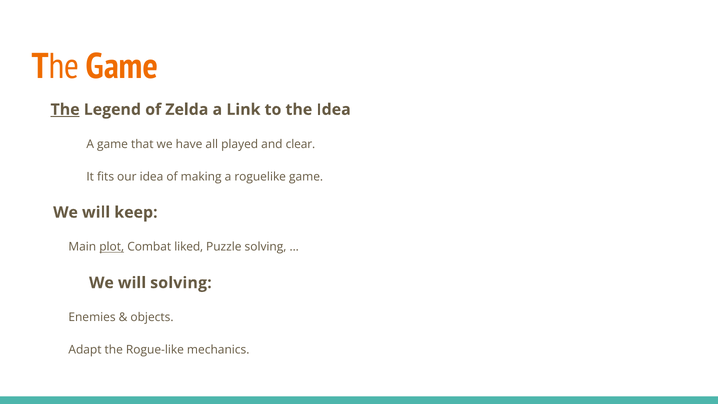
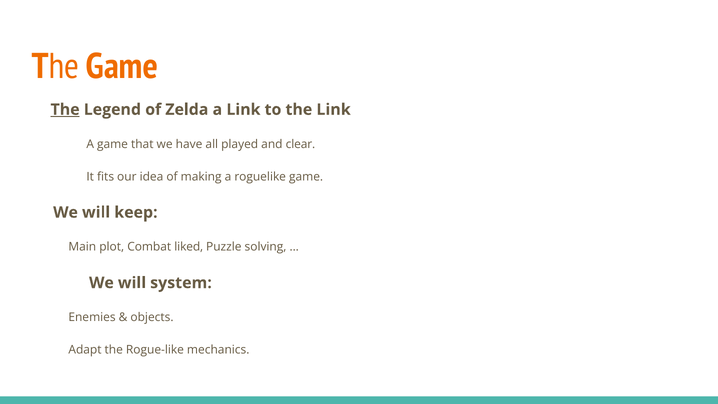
the Idea: Idea -> Link (334, 110)
plot underline: present -> none (112, 247)
will solving: solving -> system (181, 283)
